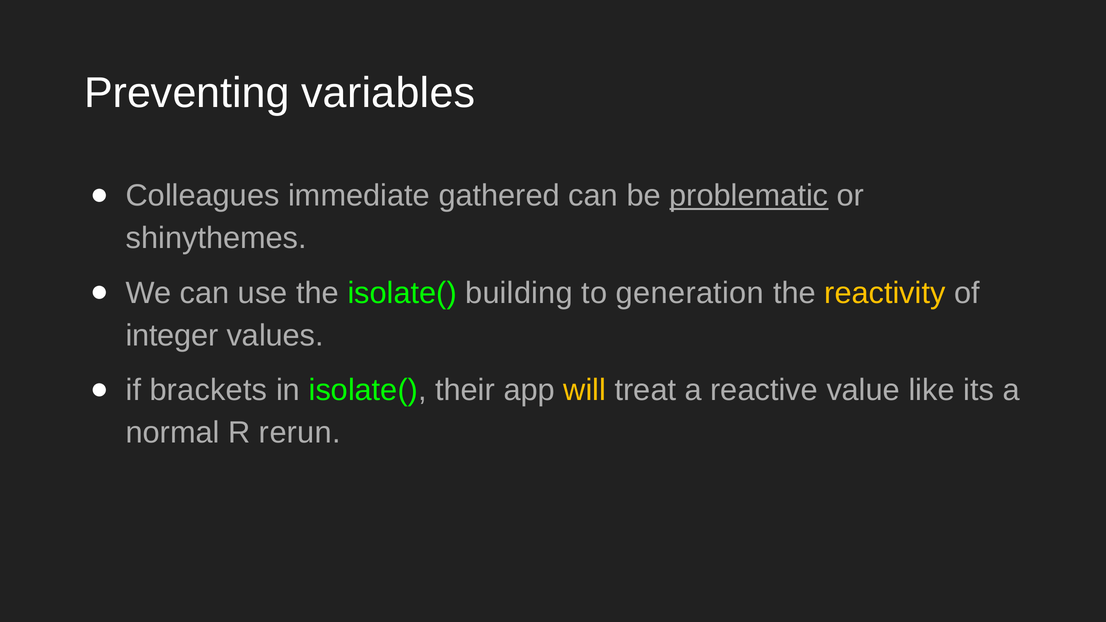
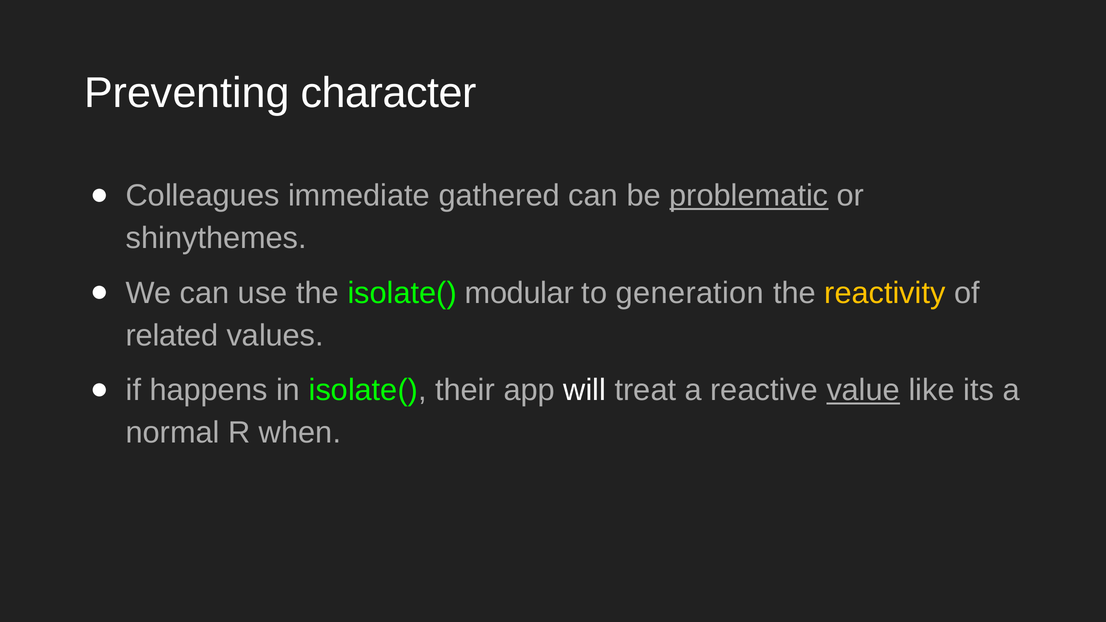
variables: variables -> character (389, 93)
building: building -> modular (519, 293)
integer: integer -> related (172, 336)
brackets: brackets -> happens (209, 390)
will colour: yellow -> white (585, 390)
value underline: none -> present (863, 390)
rerun: rerun -> when (300, 433)
